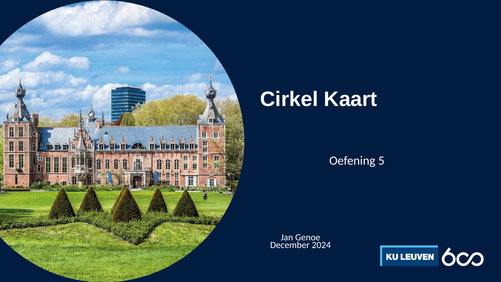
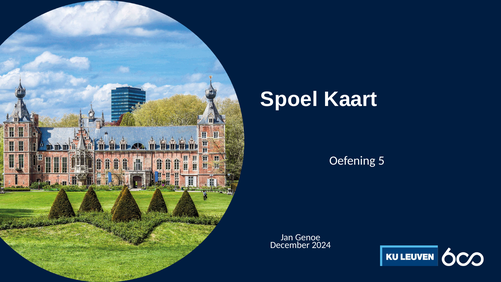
Cirkel: Cirkel -> Spoel (289, 99)
